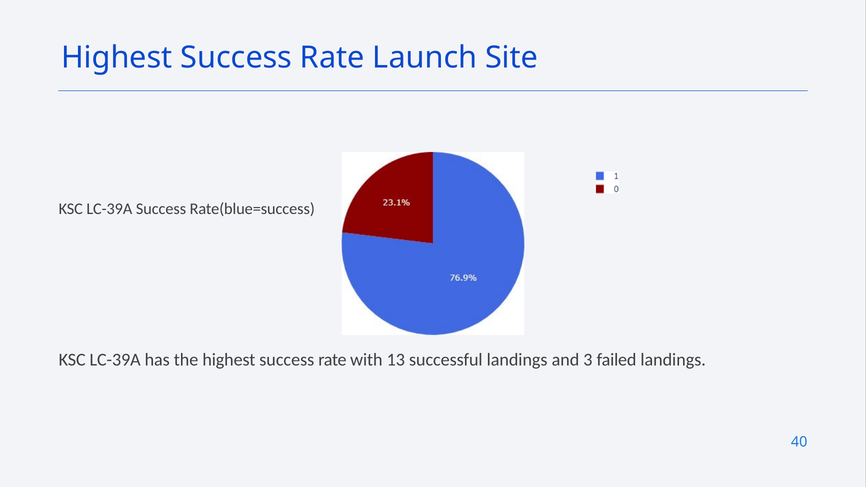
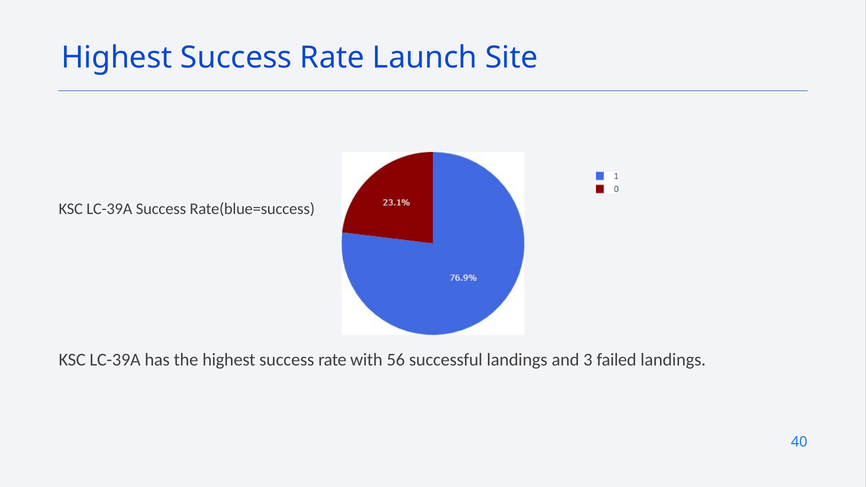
13: 13 -> 56 (396, 360)
